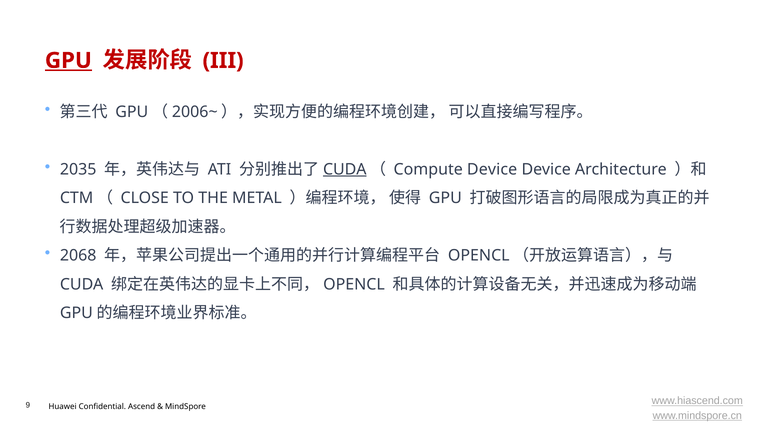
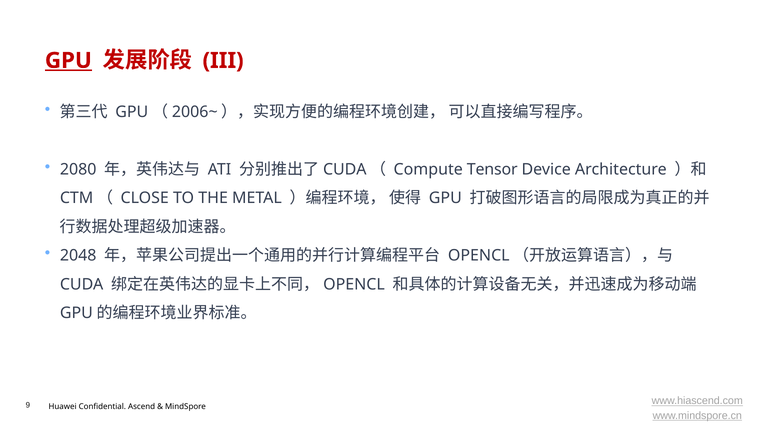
2035: 2035 -> 2080 (78, 169)
CUDA underline: present -> none (345, 169)
Compute Device: Device -> Tensor (492, 169)
2068: 2068 -> 2048 (78, 256)
